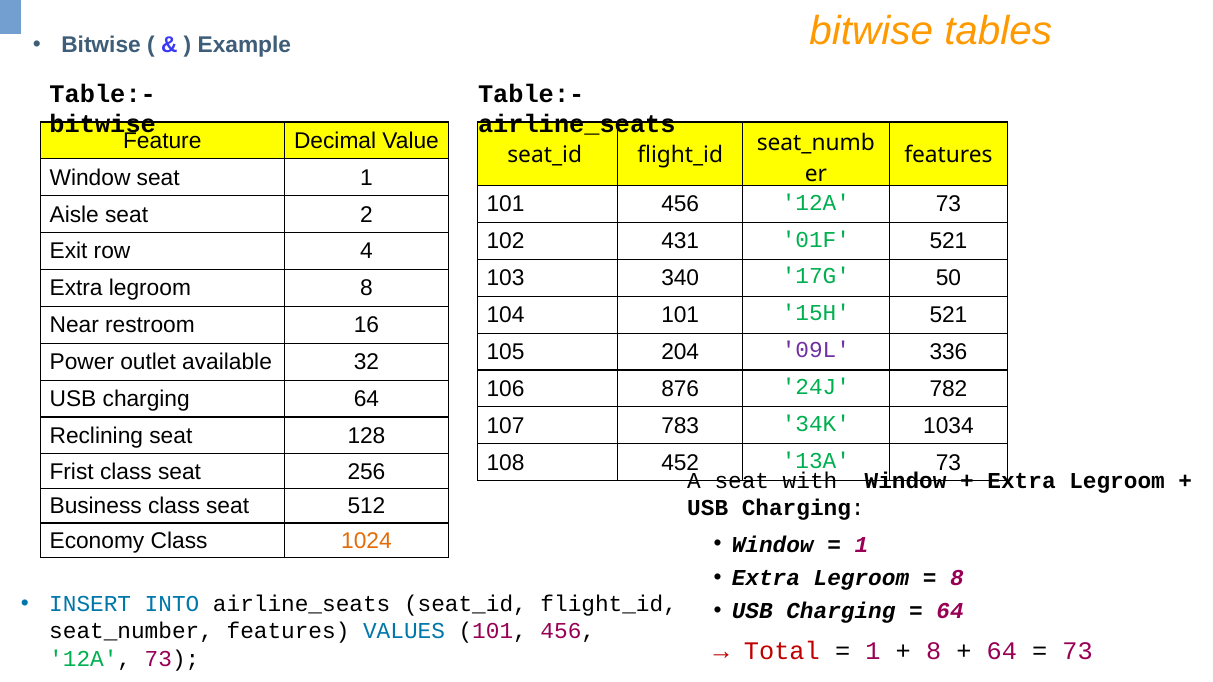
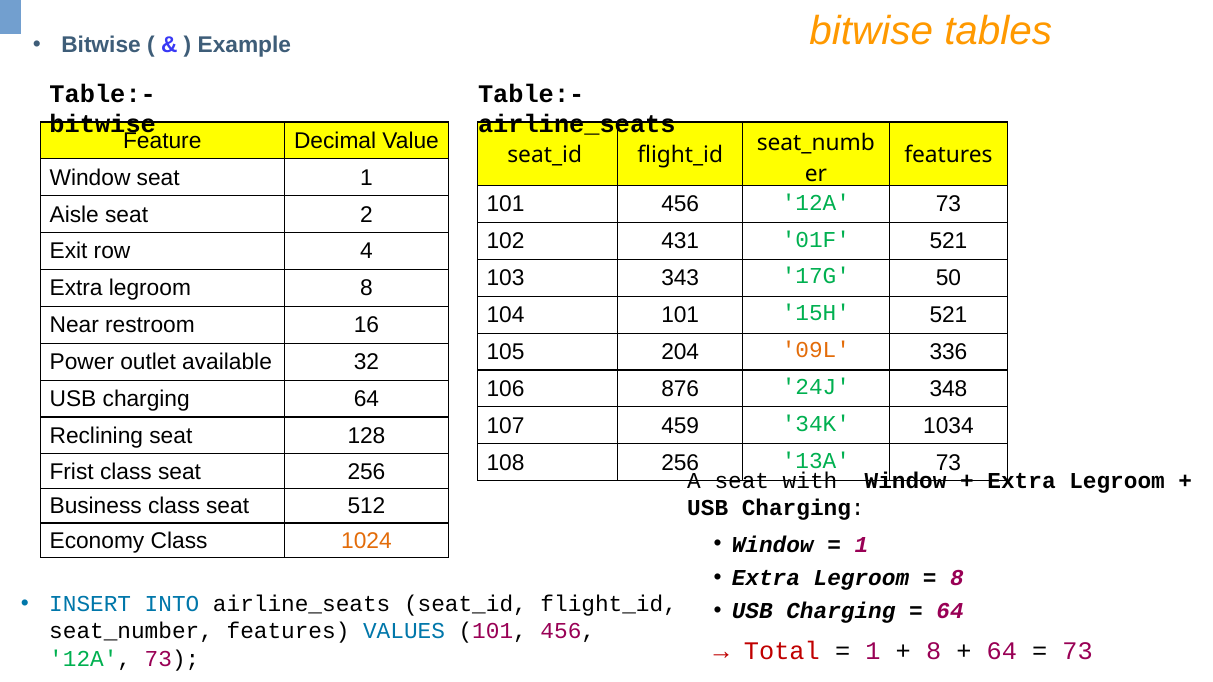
340: 340 -> 343 (680, 278)
09L colour: purple -> orange (816, 350)
782: 782 -> 348 (948, 389)
783: 783 -> 459 (680, 426)
108 452: 452 -> 256 (680, 463)
